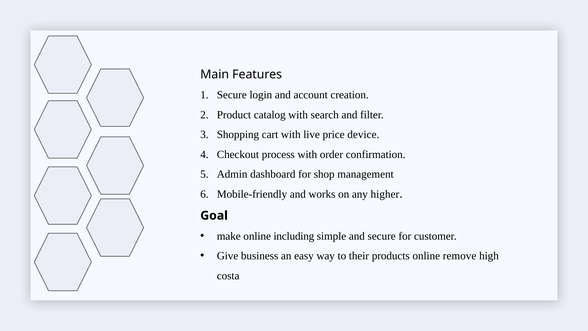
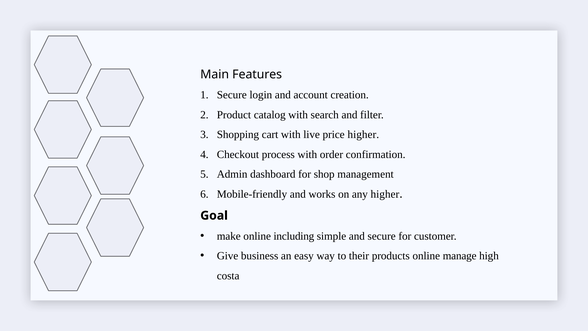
price device: device -> higher (363, 134)
remove: remove -> manage (460, 256)
